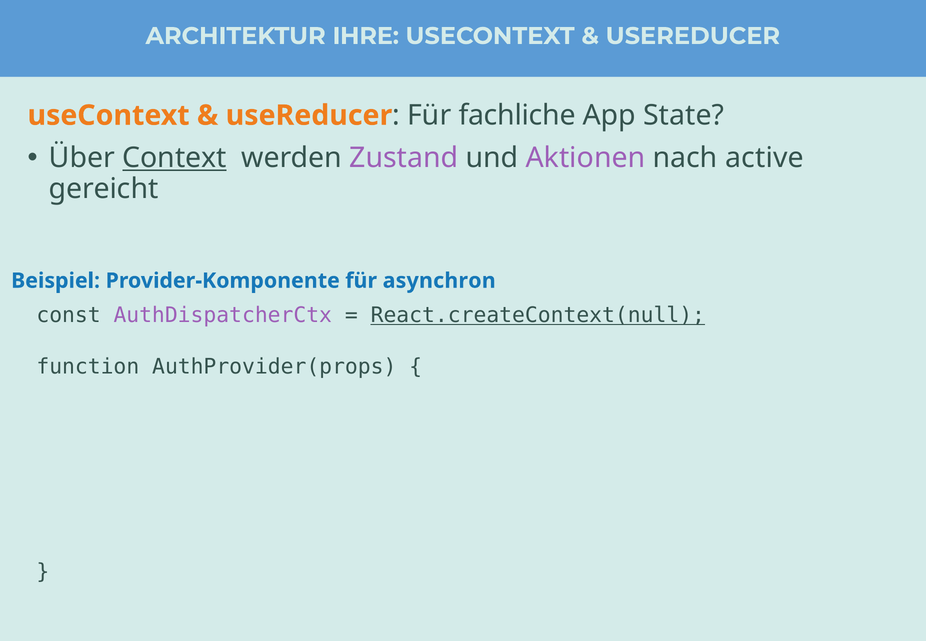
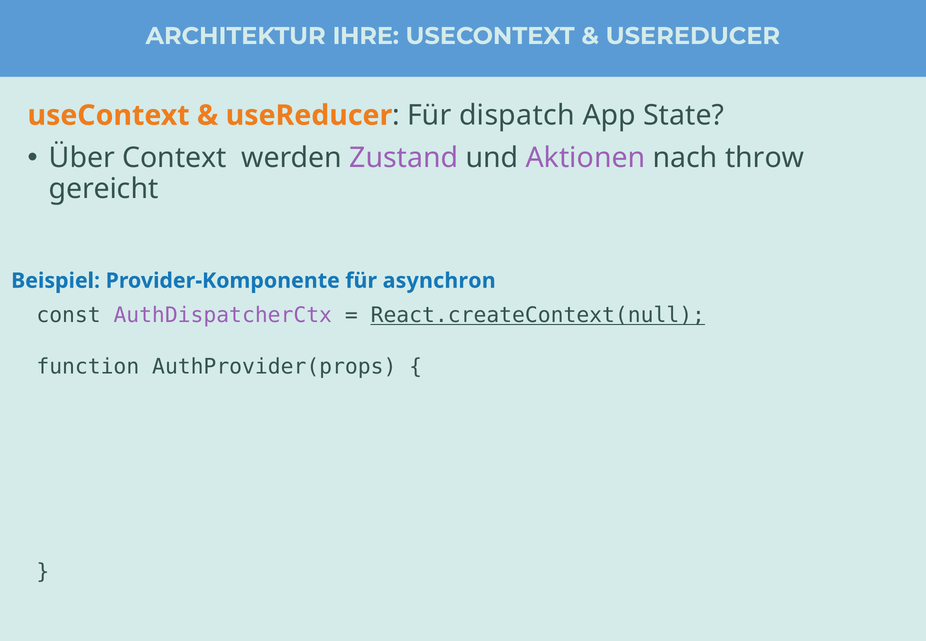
fachliche: fachliche -> dispatch (517, 115)
Context underline: present -> none (174, 158)
active: active -> throw (765, 158)
